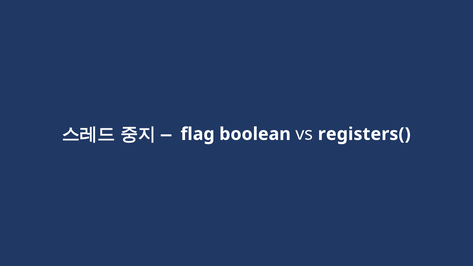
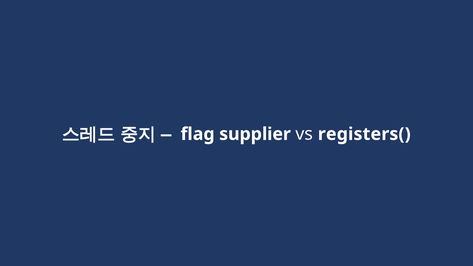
boolean: boolean -> supplier (255, 134)
